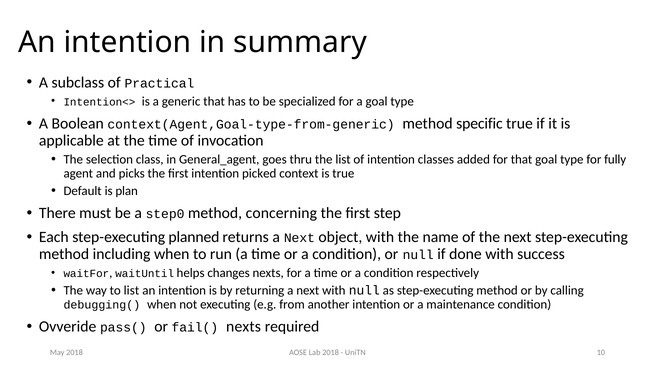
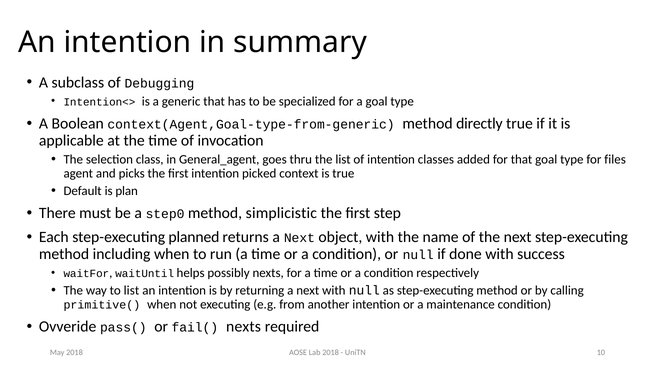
Practical: Practical -> Debugging (159, 83)
specific: specific -> directly (479, 123)
fully: fully -> files (615, 159)
concerning: concerning -> simplicistic (281, 213)
changes: changes -> possibly (229, 273)
debugging(: debugging( -> primitive( (102, 304)
